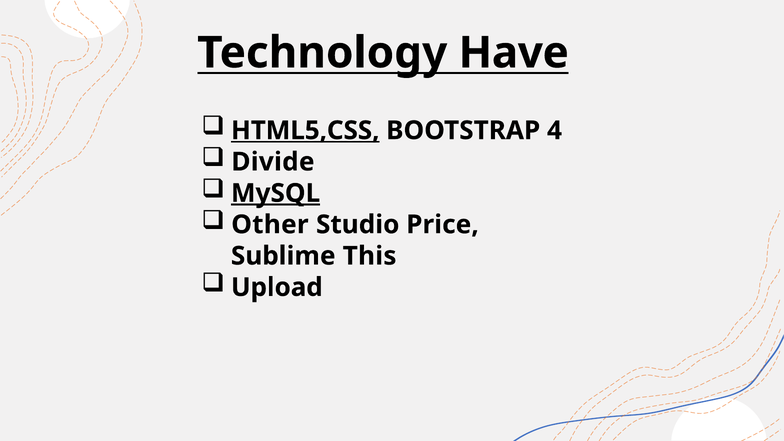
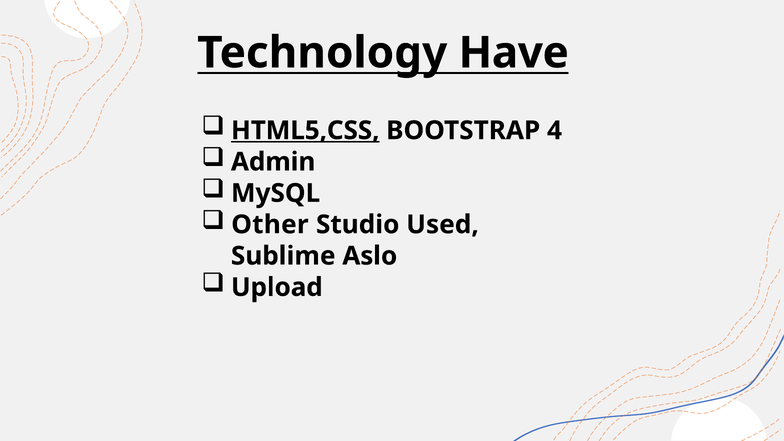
Divide: Divide -> Admin (273, 162)
MySQL underline: present -> none (276, 193)
Price: Price -> Used (443, 225)
This: This -> Aslo (370, 256)
